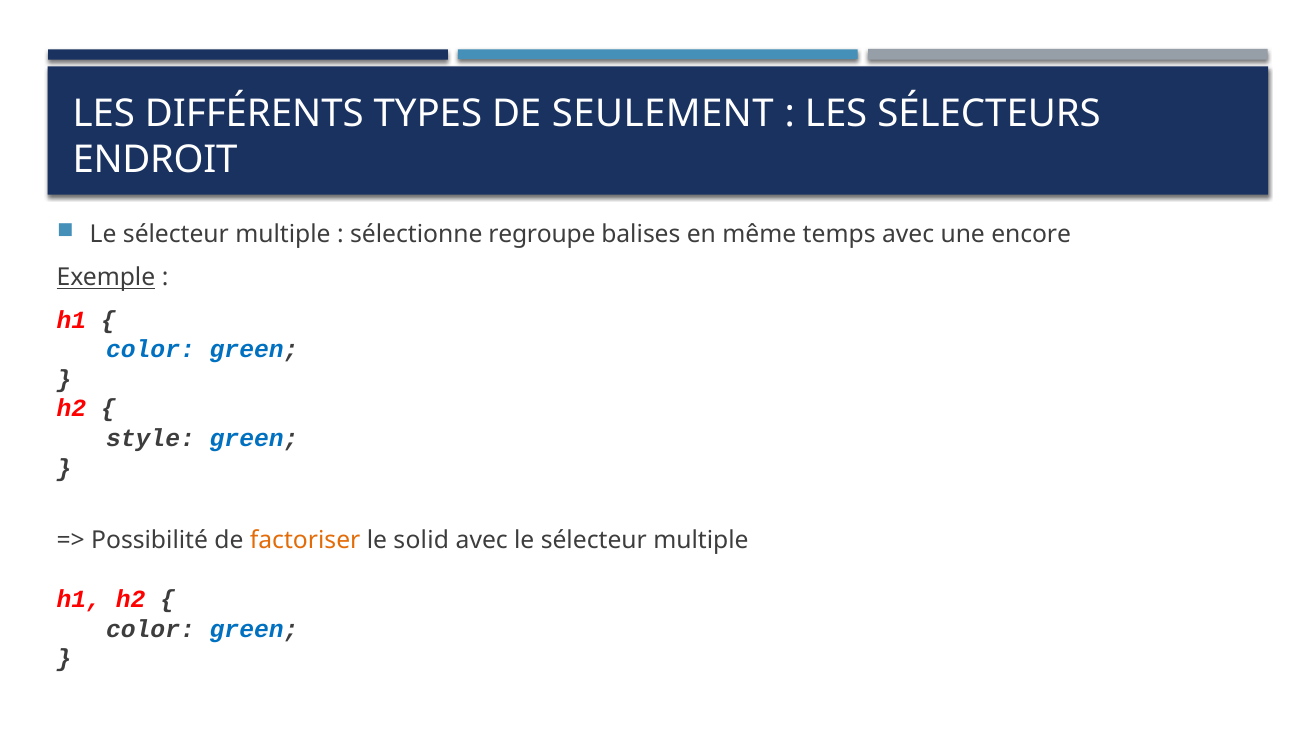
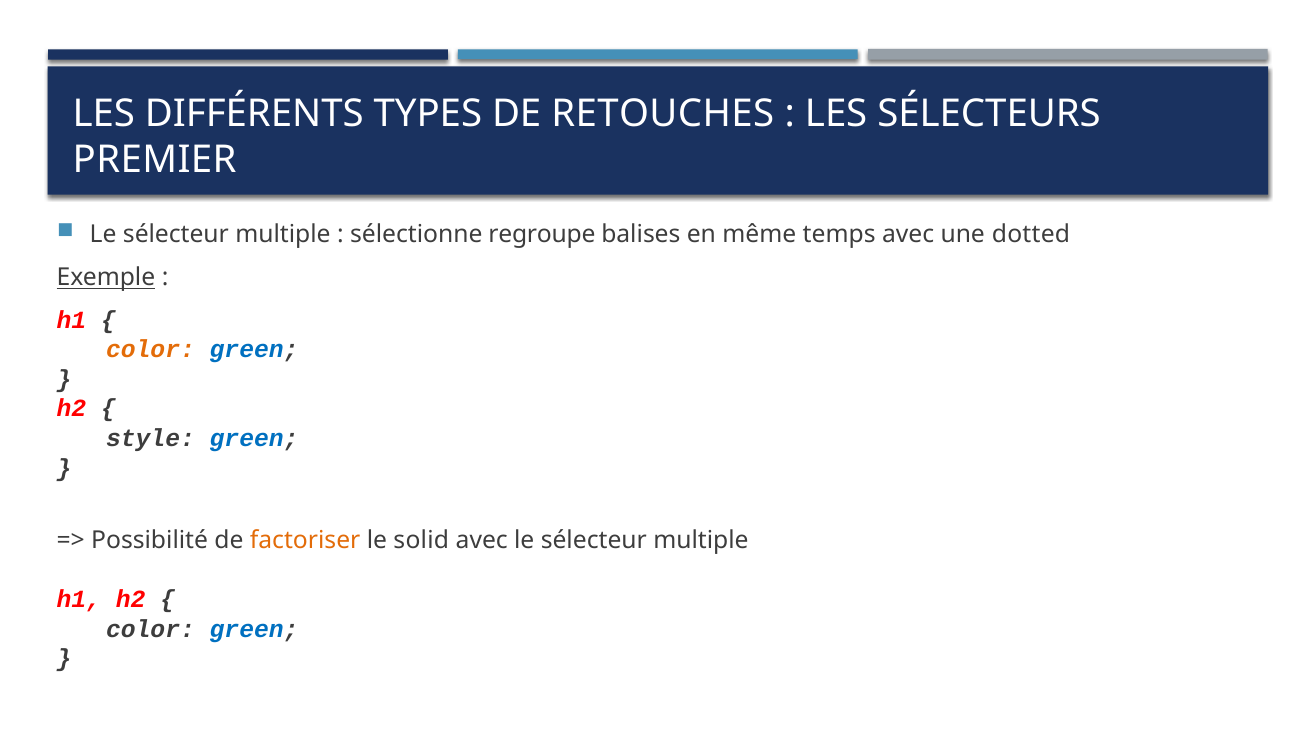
SEULEMENT: SEULEMENT -> RETOUCHES (663, 114)
ENDROIT: ENDROIT -> PREMIER (155, 160)
encore: encore -> dotted (1031, 234)
color colour: blue -> orange (150, 350)
